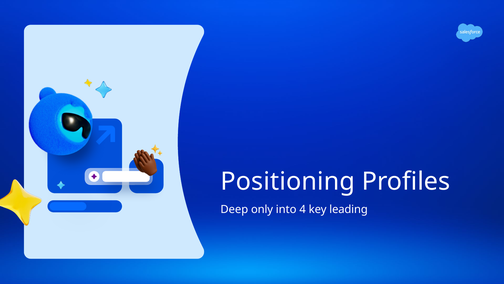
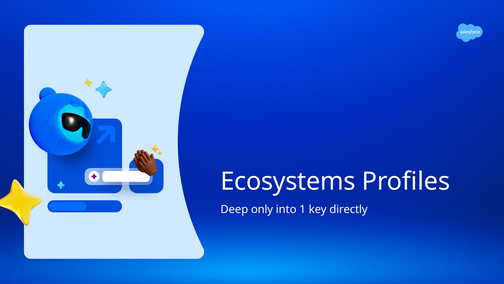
Positioning: Positioning -> Ecosystems (288, 181)
4: 4 -> 1 (303, 209)
leading: leading -> directly (349, 209)
